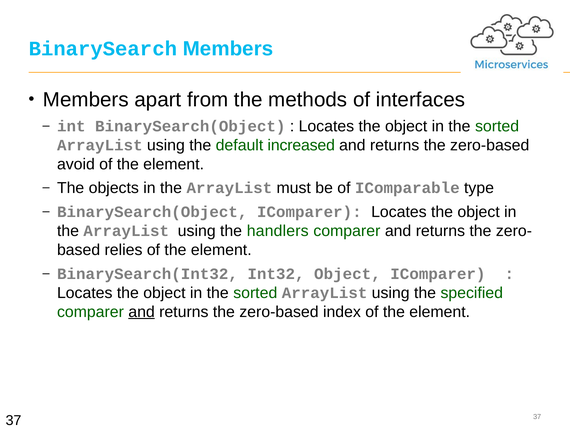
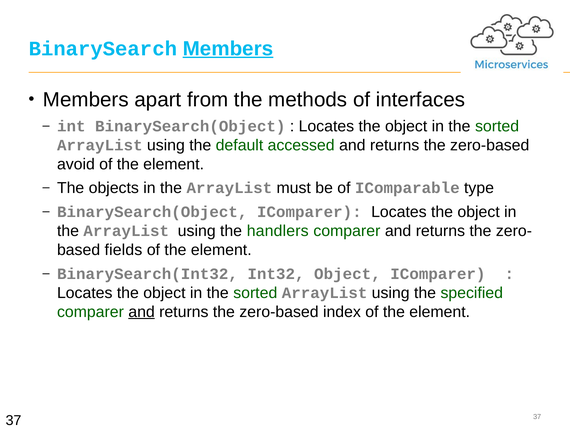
Members underline: none -> present (228, 49)
increased: increased -> accessed (301, 145)
relies: relies -> fields (123, 250)
